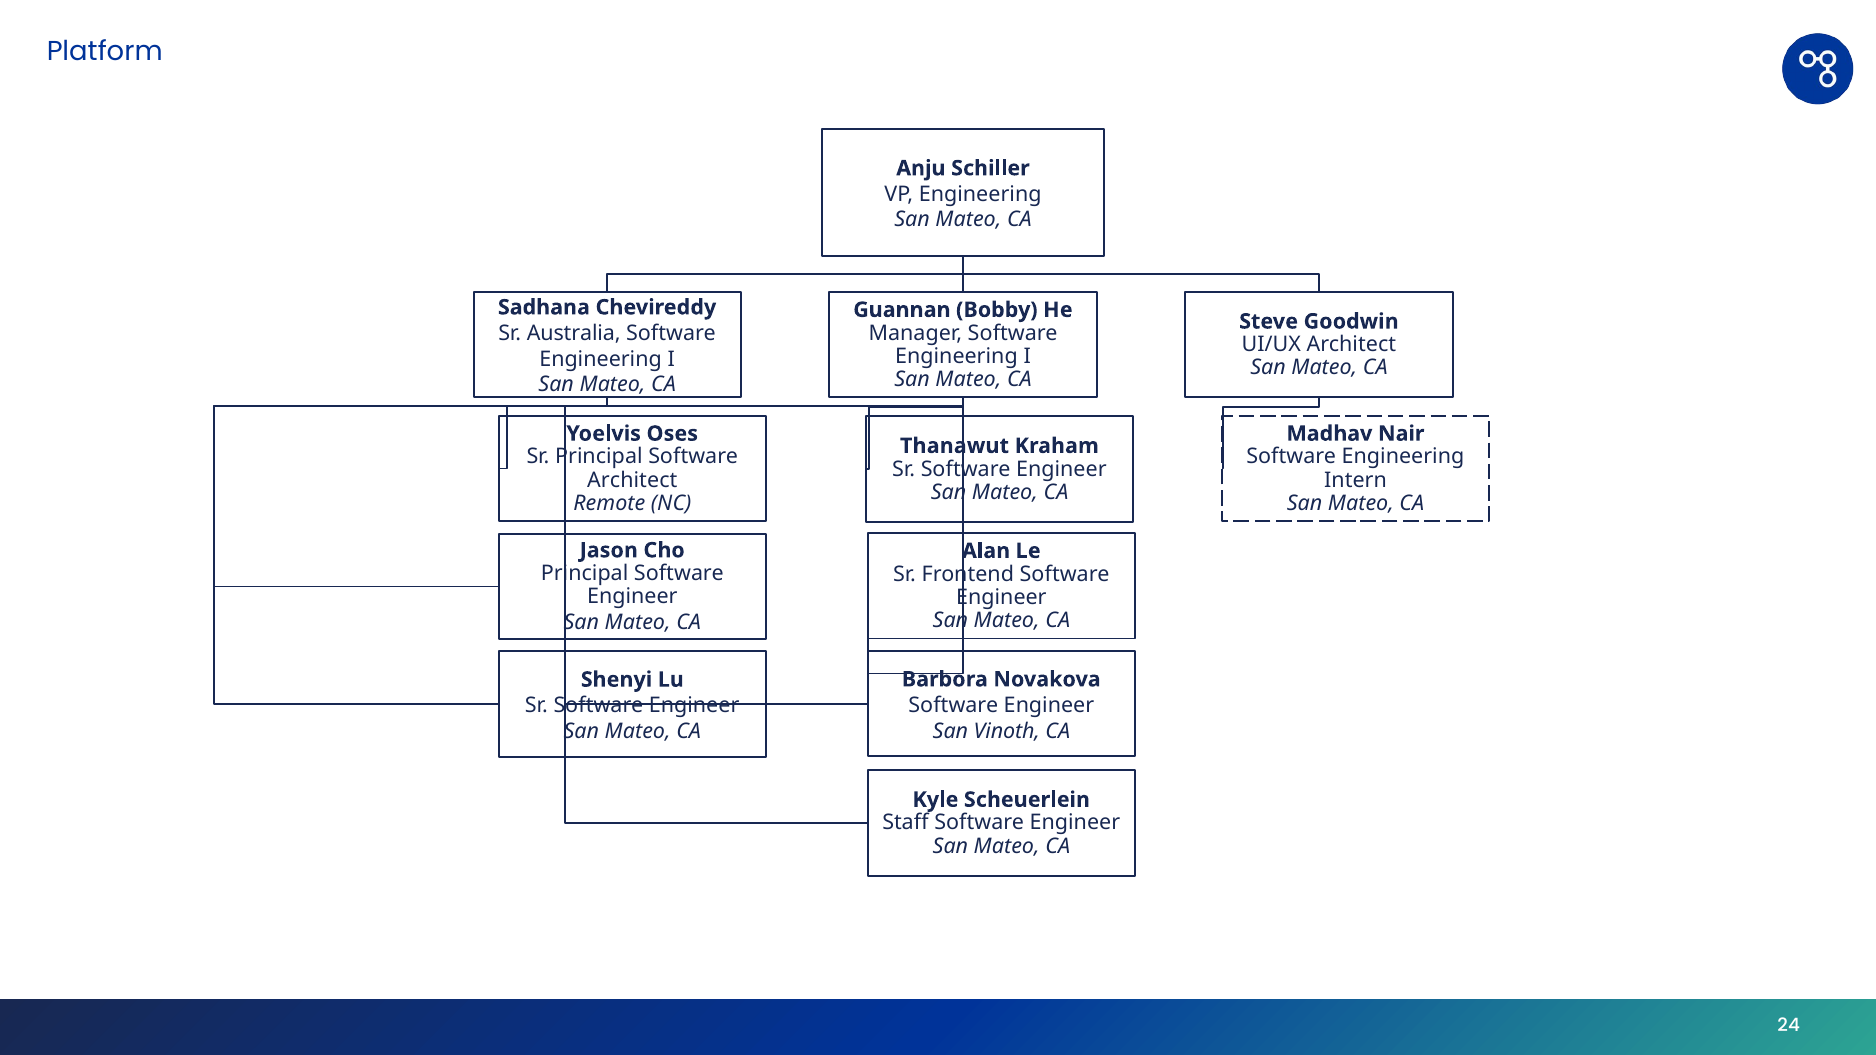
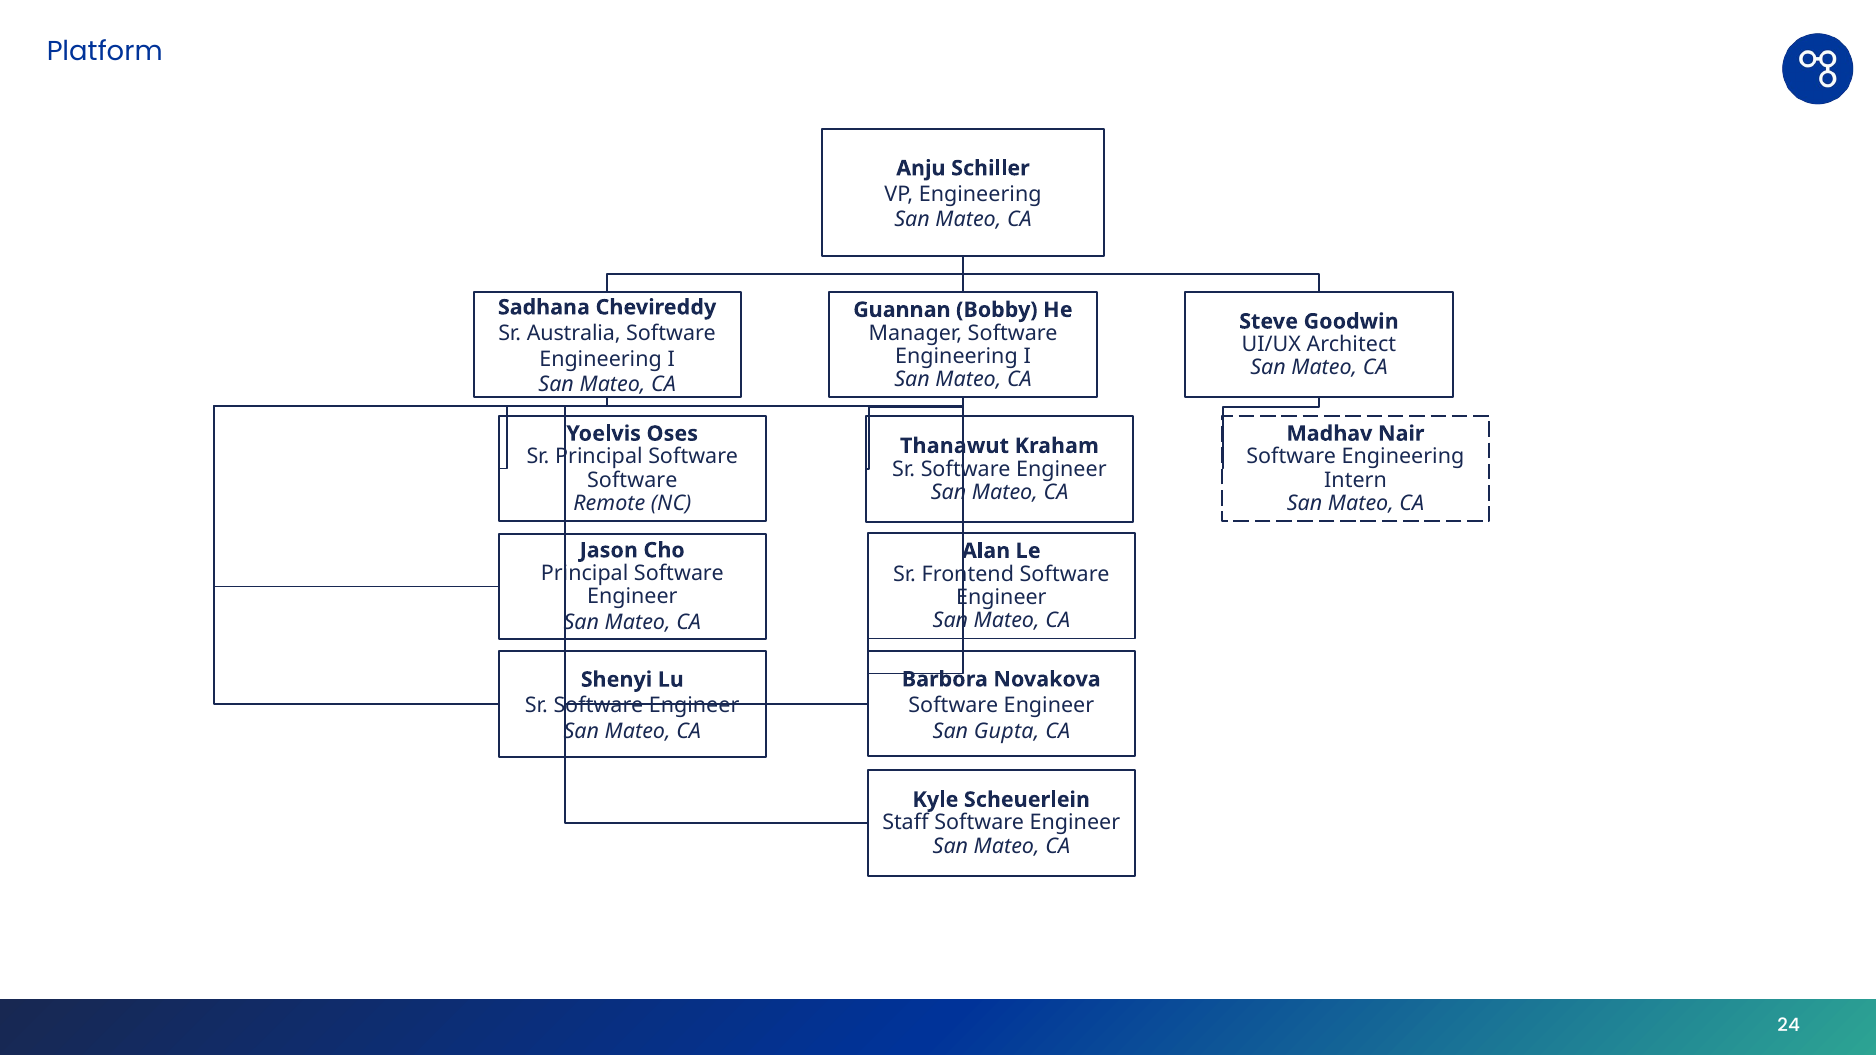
Architect: Architect -> Software (632, 480)
Vinoth: Vinoth -> Gupta (1007, 731)
